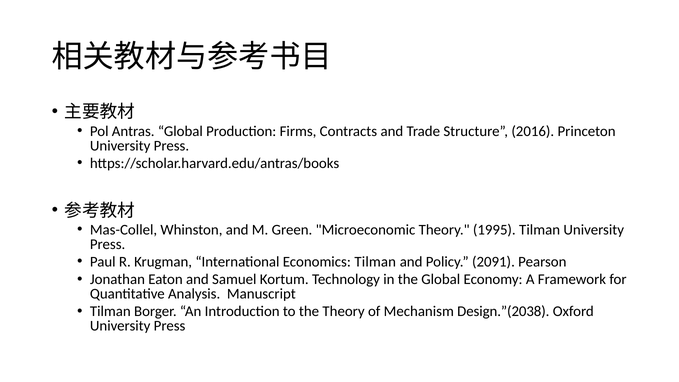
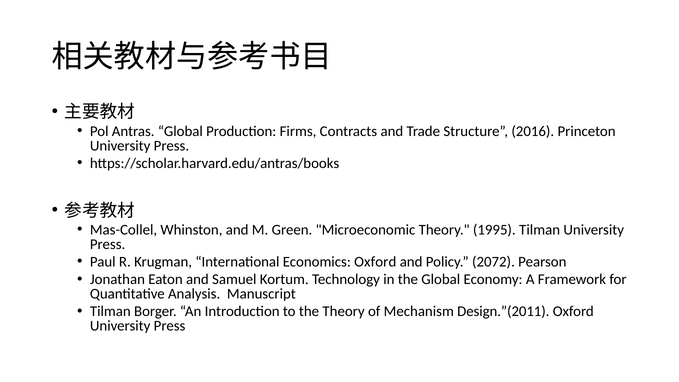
Economics Tilman: Tilman -> Oxford (375, 262)
2091: 2091 -> 2072 (493, 262)
Design.”(2038: Design.”(2038 -> Design.”(2011 (503, 312)
